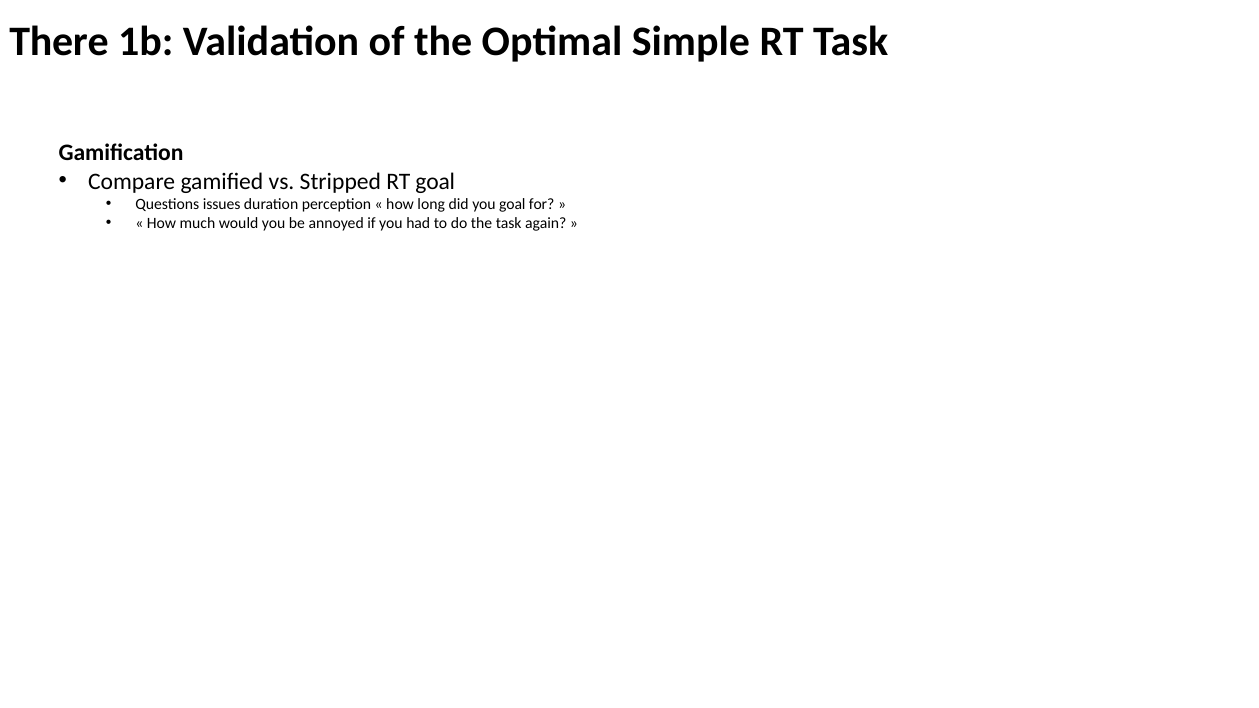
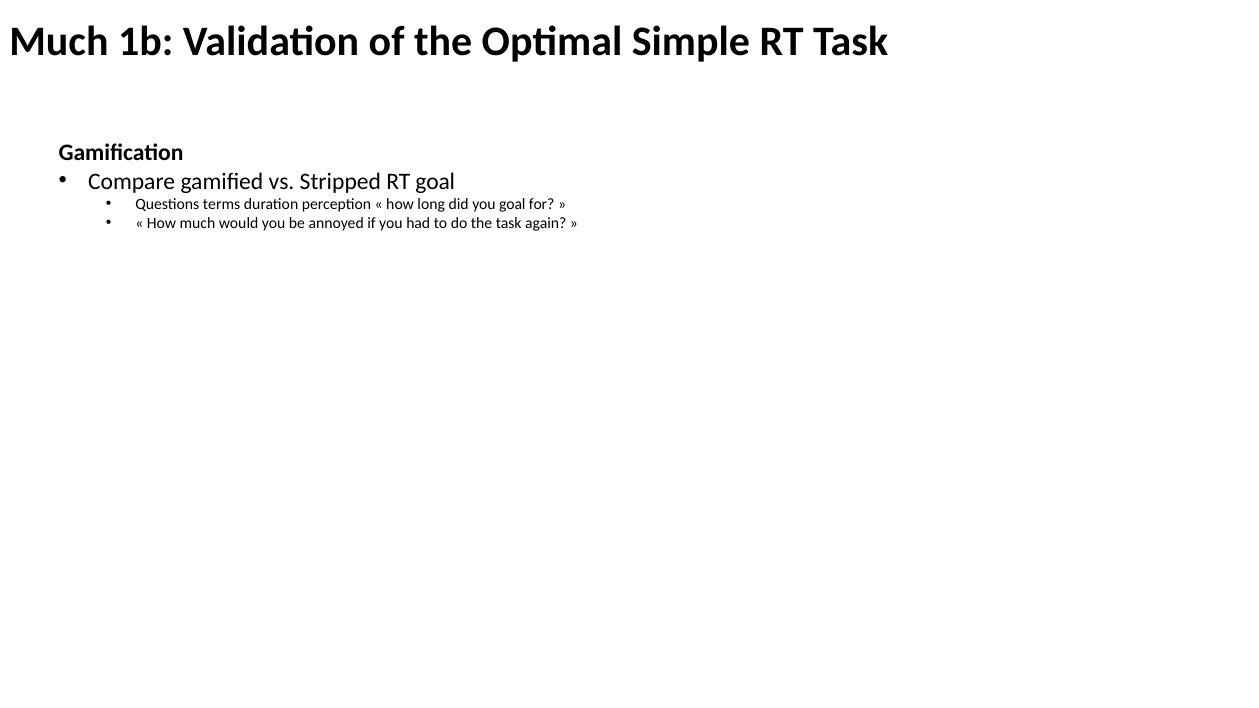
There: There -> Much (59, 41)
issues: issues -> terms (222, 204)
